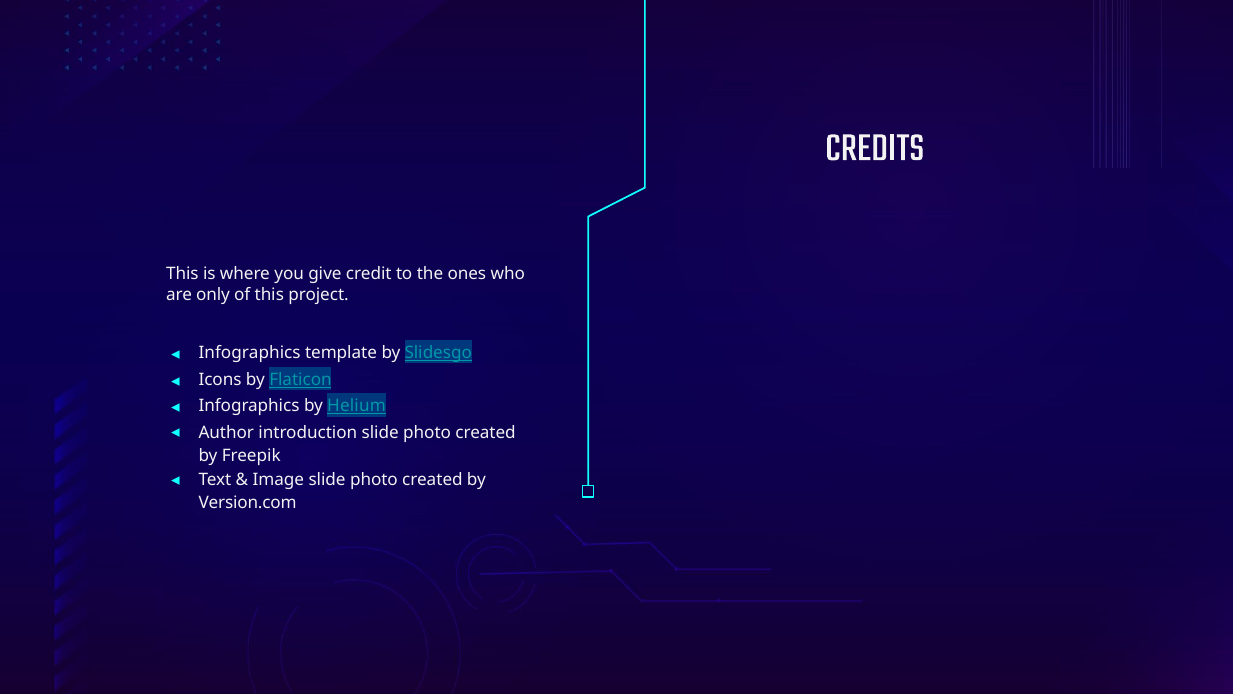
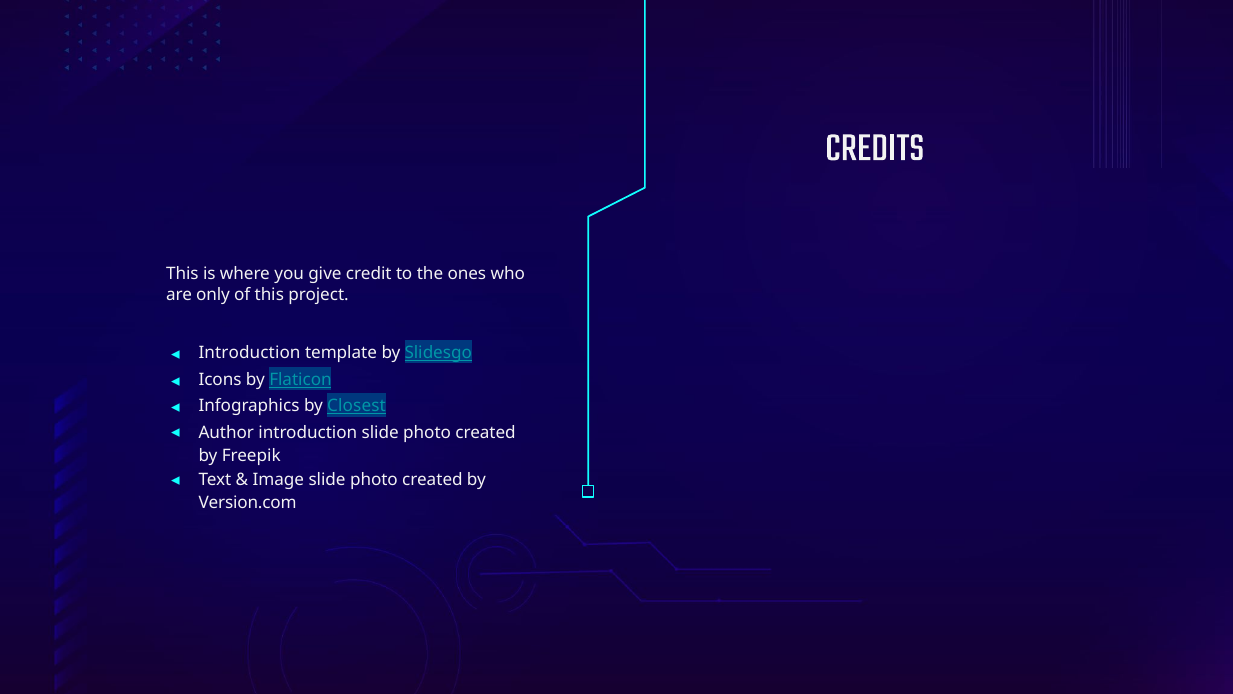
Infographics: Infographics -> Introduction (250, 353)
Helium: Helium -> Closest (357, 406)
